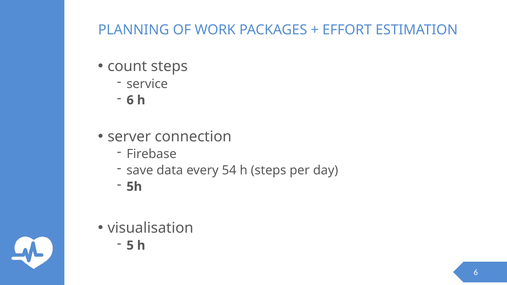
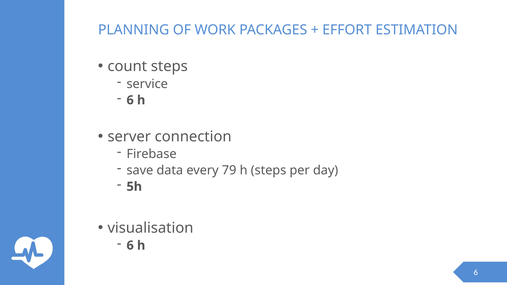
54: 54 -> 79 (229, 170)
5: 5 -> 6 (130, 246)
